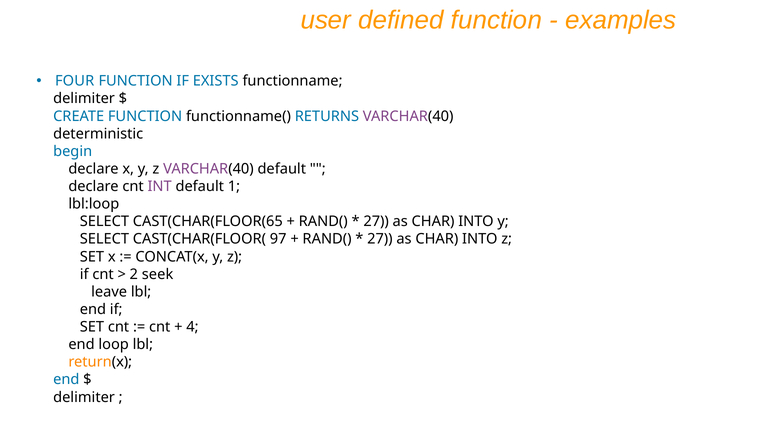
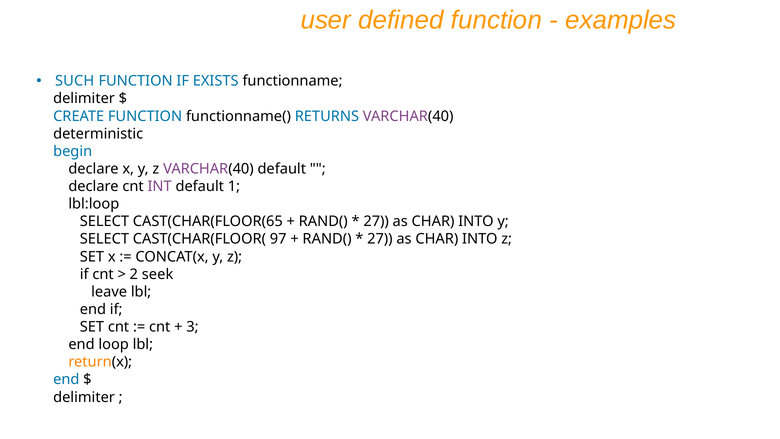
FOUR: FOUR -> SUCH (75, 81)
4: 4 -> 3 (192, 327)
